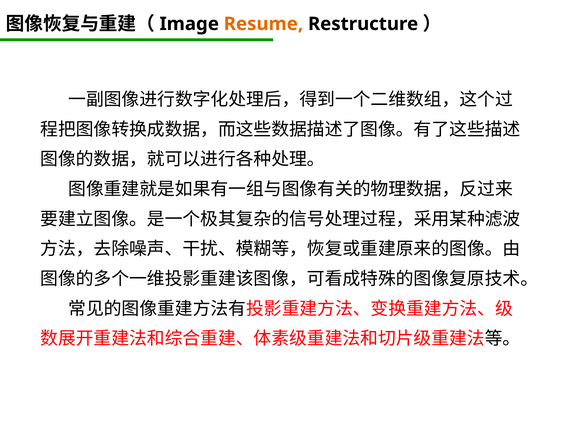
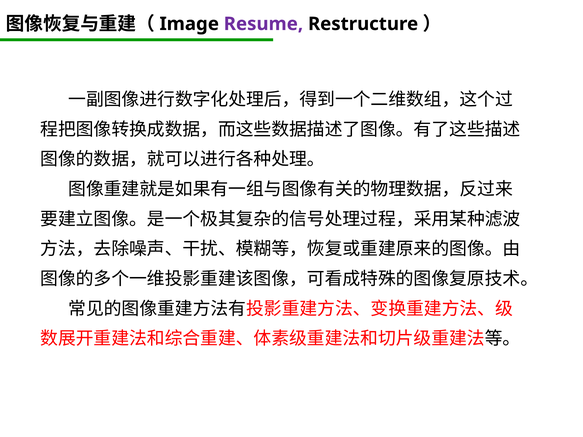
Resume colour: orange -> purple (263, 24)
